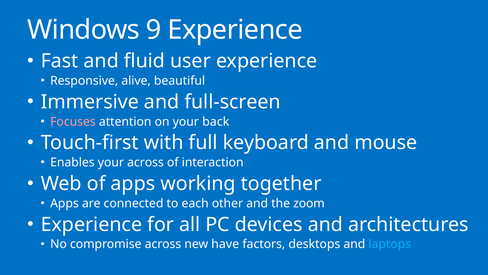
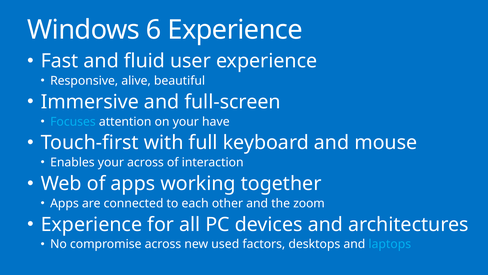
9: 9 -> 6 (154, 30)
Focuses colour: pink -> light blue (73, 121)
back: back -> have (216, 121)
have: have -> used (225, 244)
